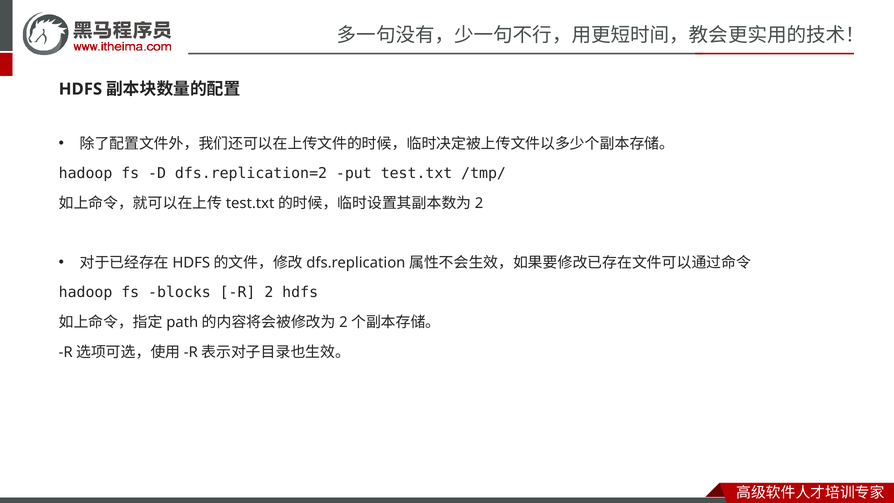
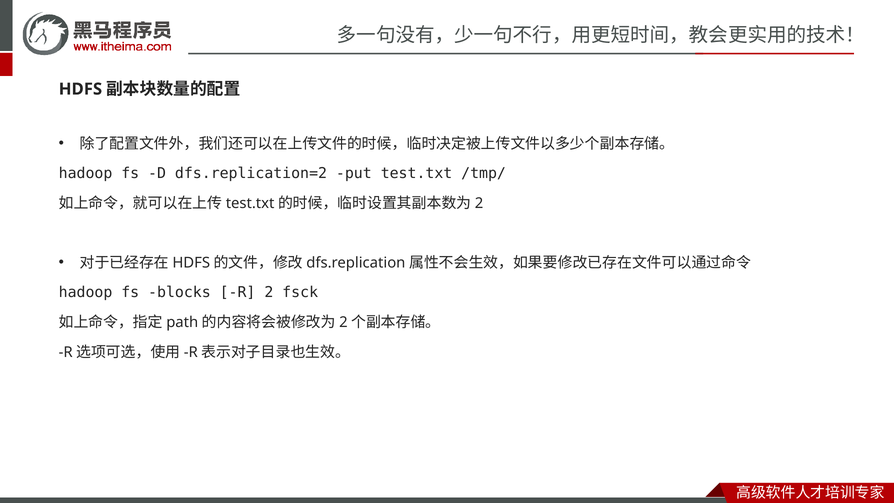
2 hdfs: hdfs -> fsck (300, 293)
